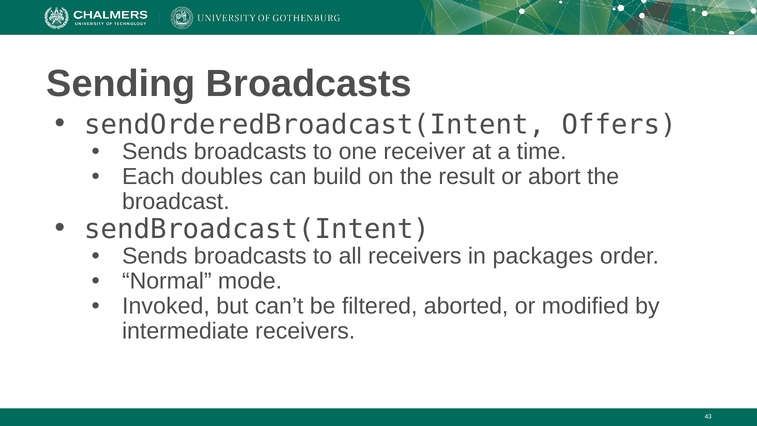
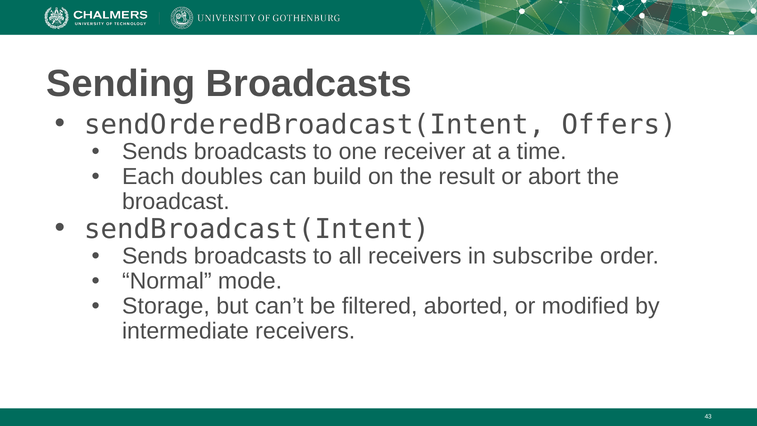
packages: packages -> subscribe (543, 256)
Invoked: Invoked -> Storage (166, 306)
